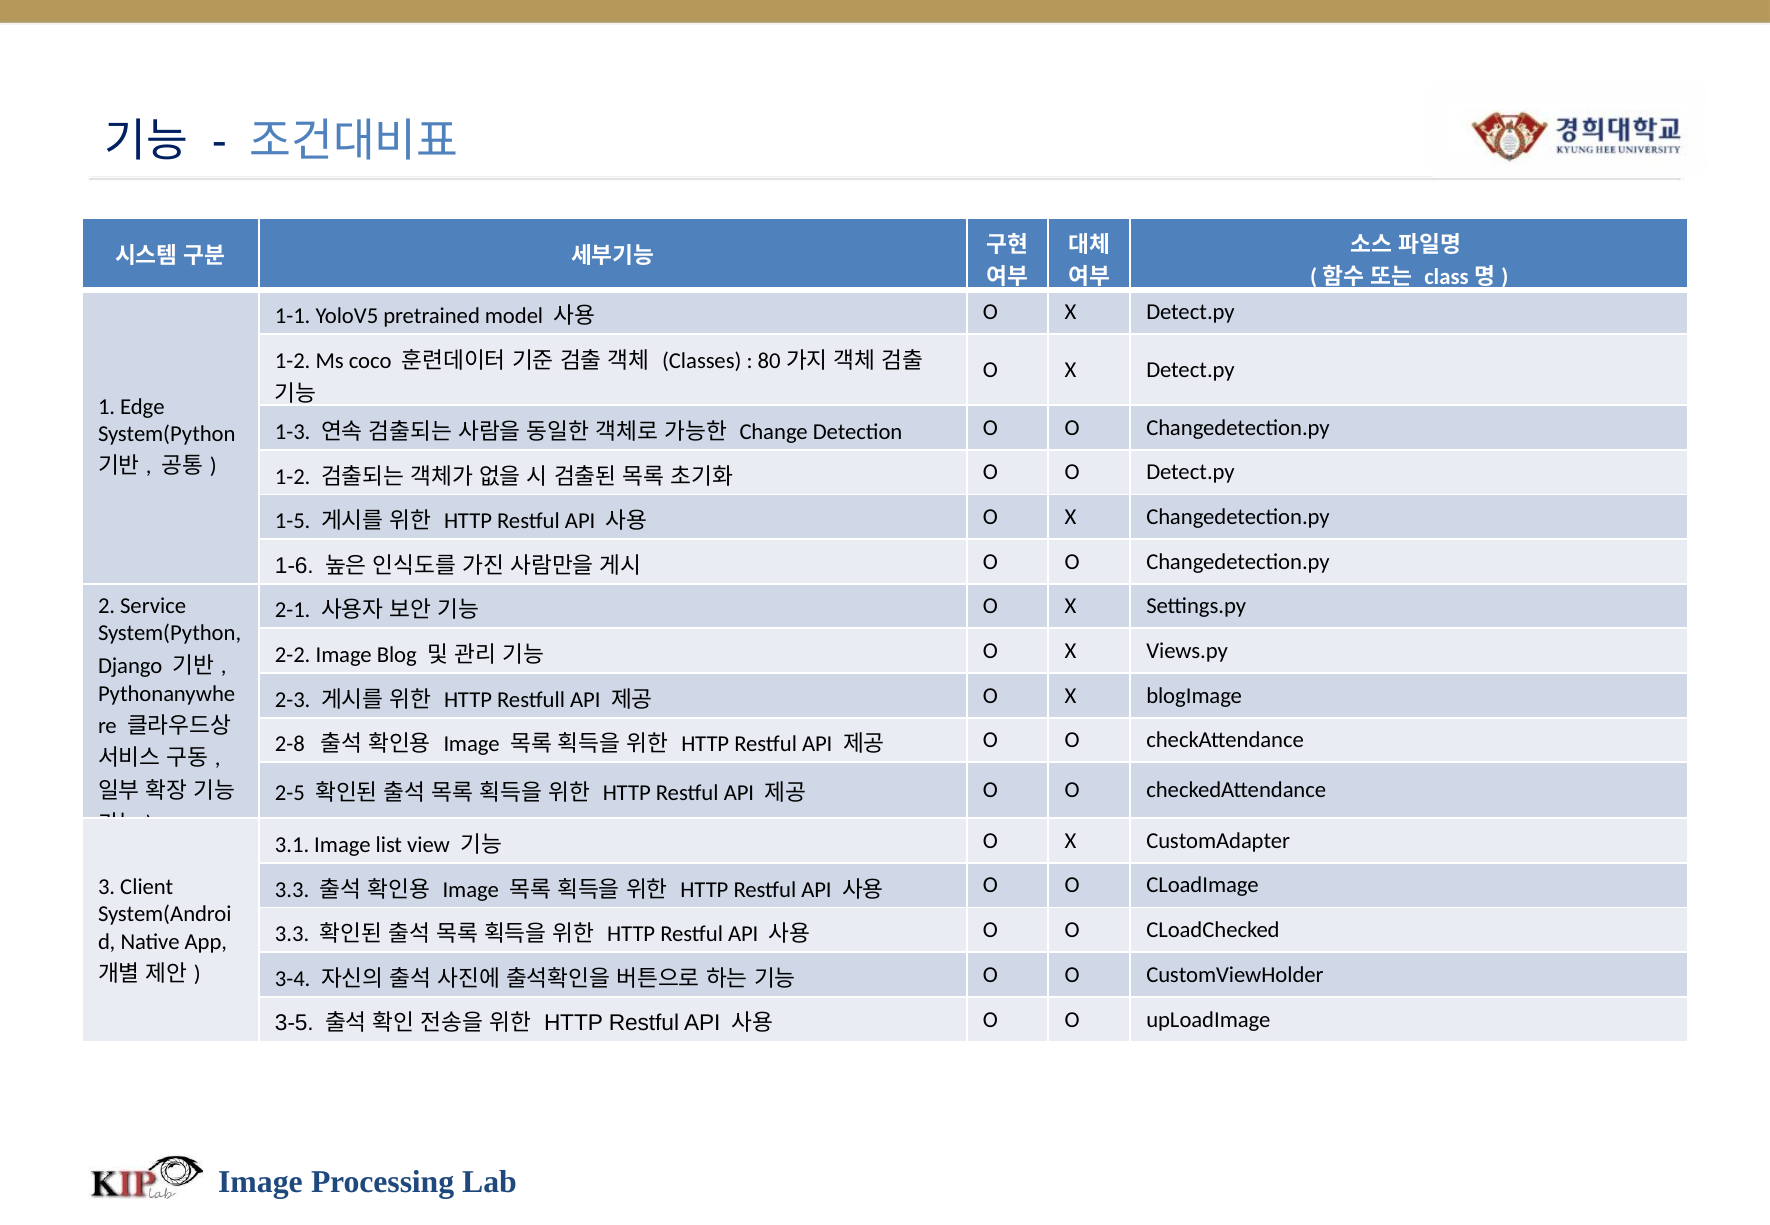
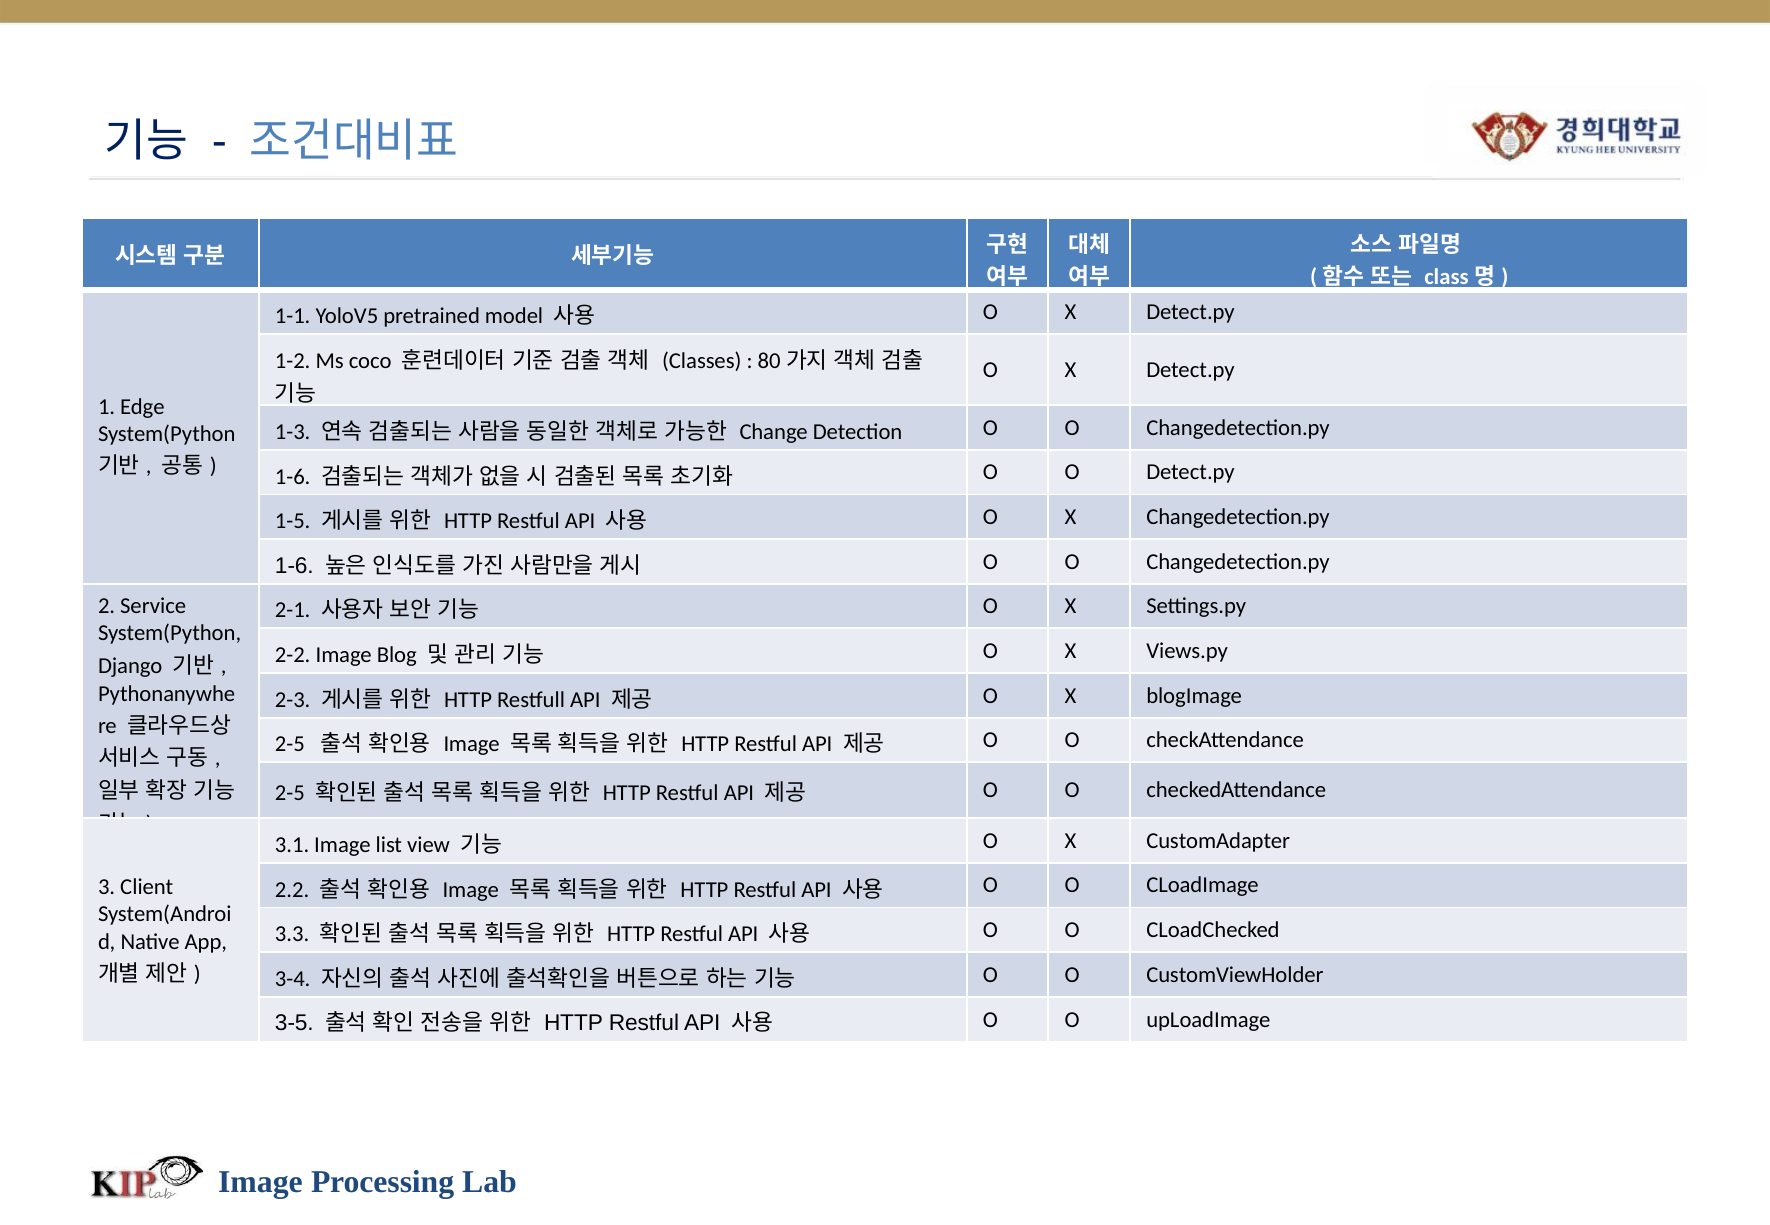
1-2: 1-2 -> 1-6 (293, 477)
2-8: 2-8 -> 2-5 (290, 745)
3.3: 3.3 -> 2.2 (292, 890)
